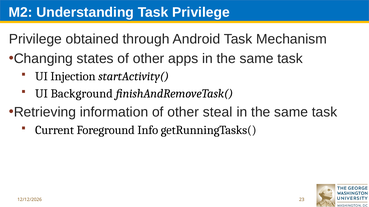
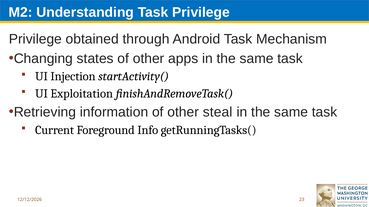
Background: Background -> Exploitation (82, 94)
